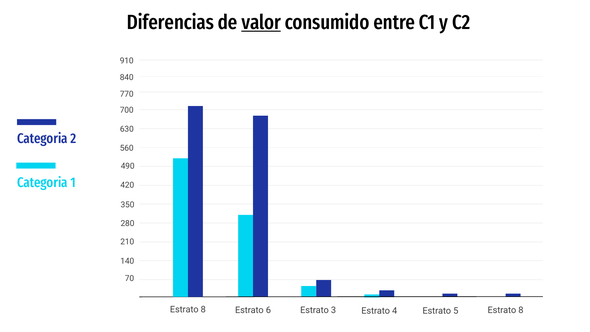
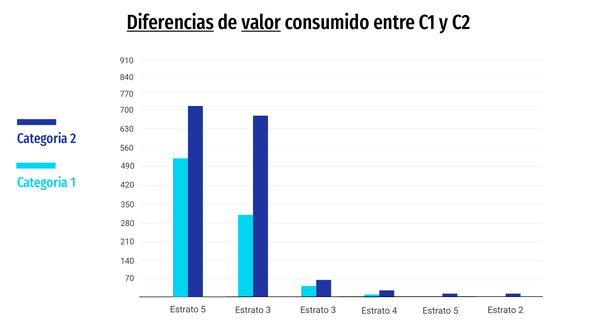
Diferencias underline: none -> present (170, 22)
8: 8 -> 5 (203, 309)
6: 6 -> 3 (268, 310)
5 Estrato 8: 8 -> 2 (521, 310)
